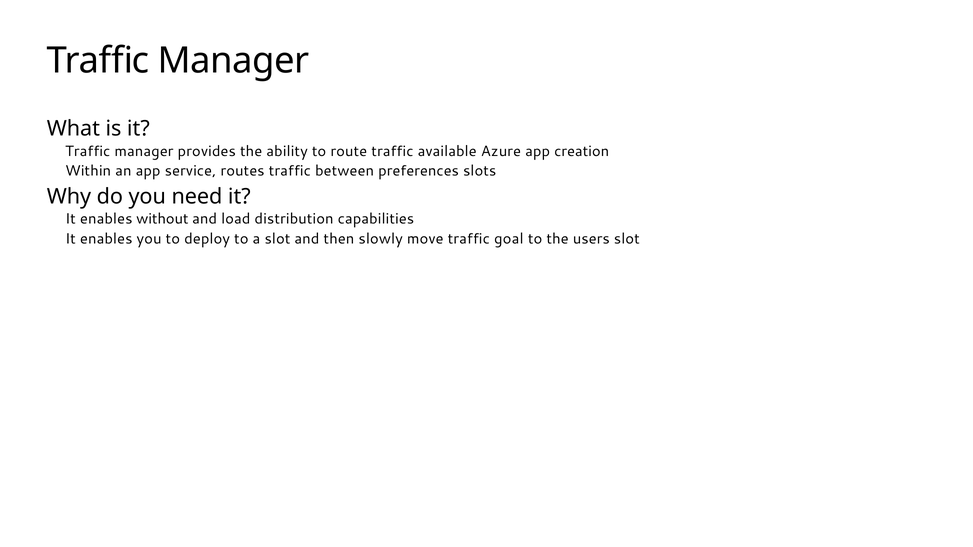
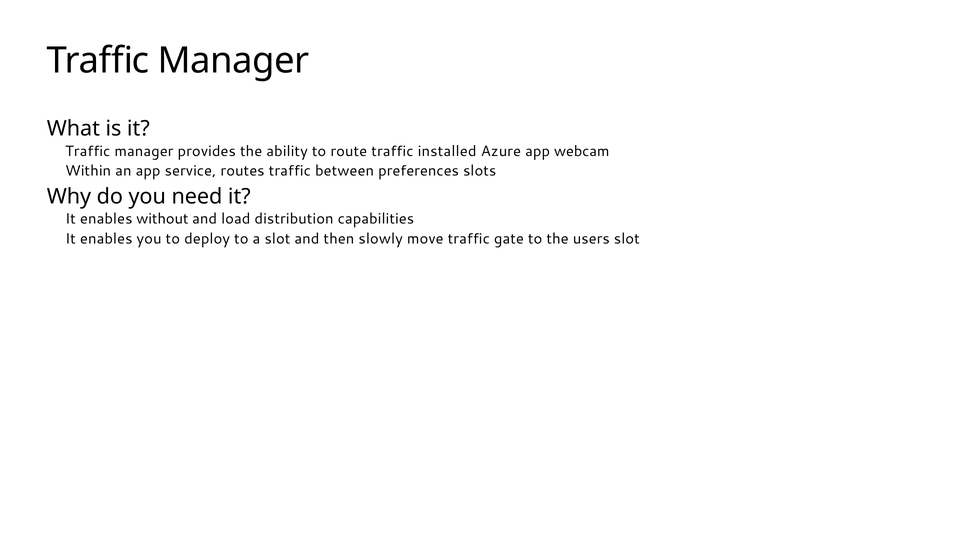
available: available -> installed (447, 151)
creation: creation -> webcam (582, 151)
goal: goal -> gate (509, 239)
